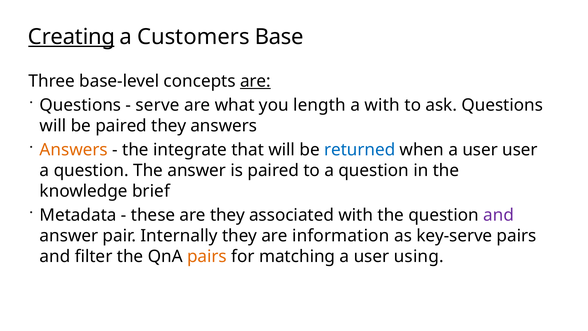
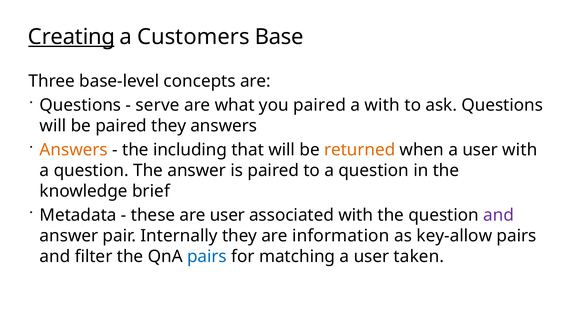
are underline: present -> none (255, 81)
you length: length -> paired (320, 105)
integrate: integrate -> including (190, 150)
returned colour: blue -> orange (360, 150)
user user: user -> with (520, 150)
are they: they -> user (227, 215)
key-serve: key-serve -> key-allow (454, 236)
pairs colour: orange -> blue (207, 256)
using: using -> taken (419, 256)
